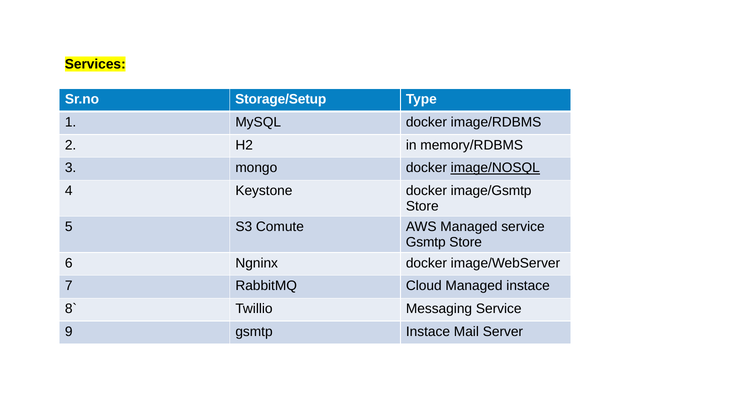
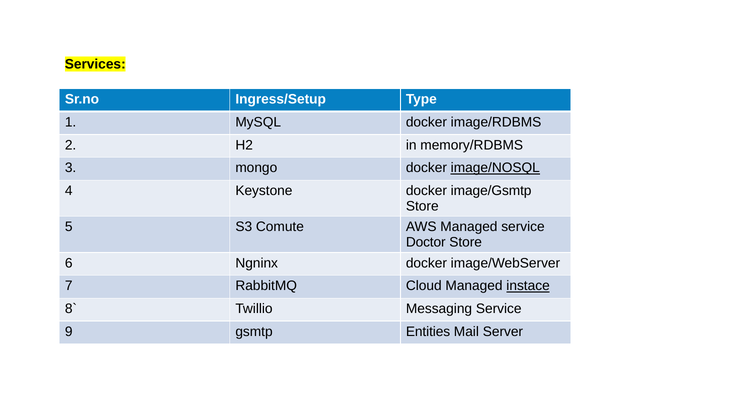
Storage/Setup: Storage/Setup -> Ingress/Setup (281, 100)
Gsmtp: Gsmtp -> Doctor (426, 242)
instace underline: none -> present (528, 286)
gsmtp Instace: Instace -> Entities (428, 332)
